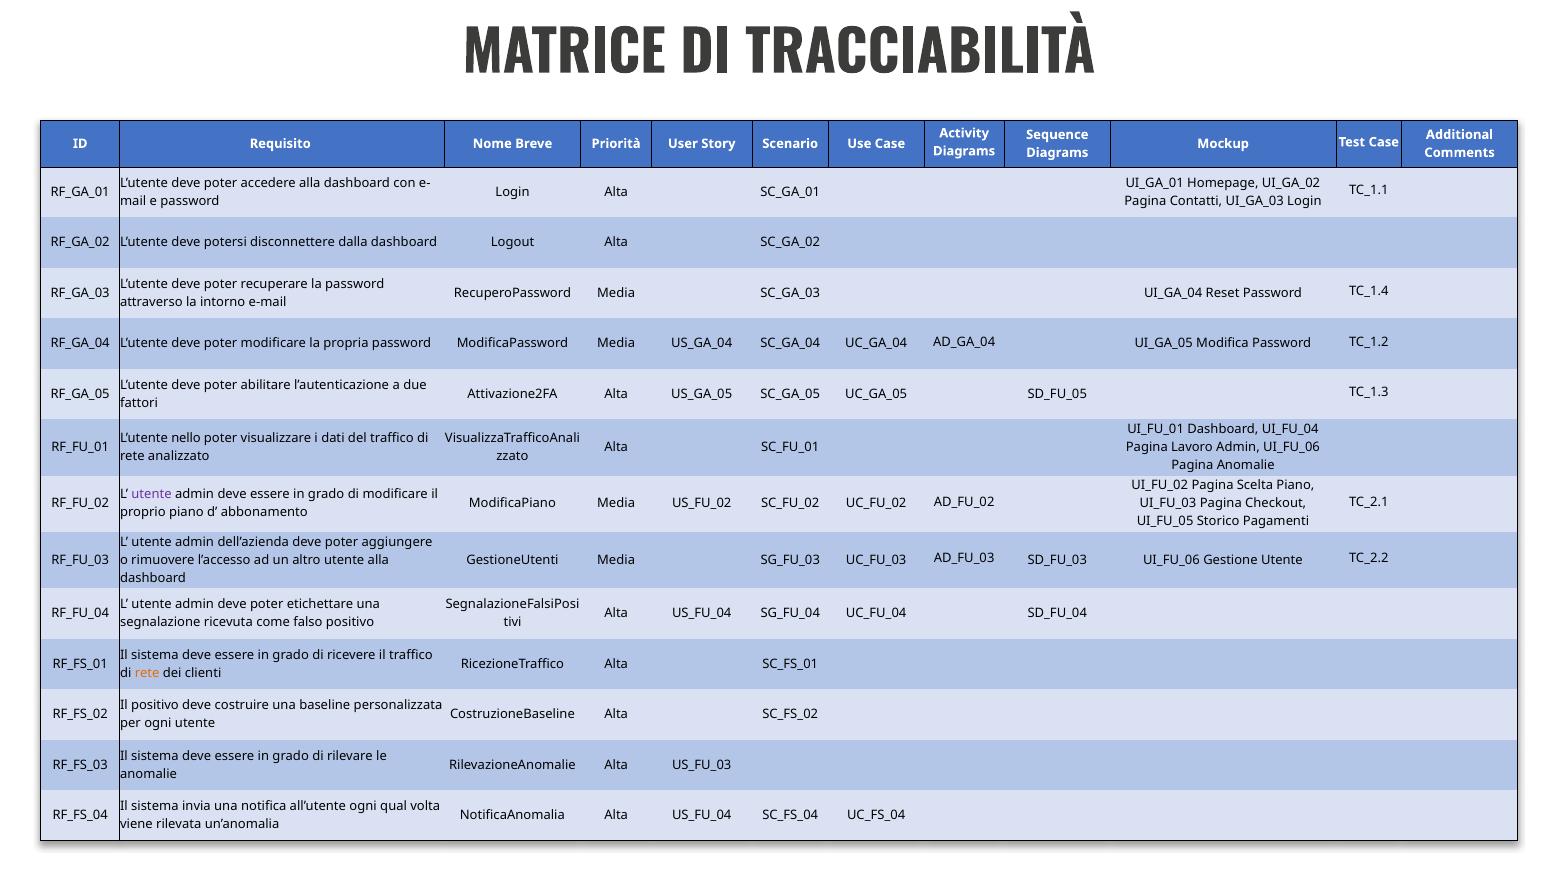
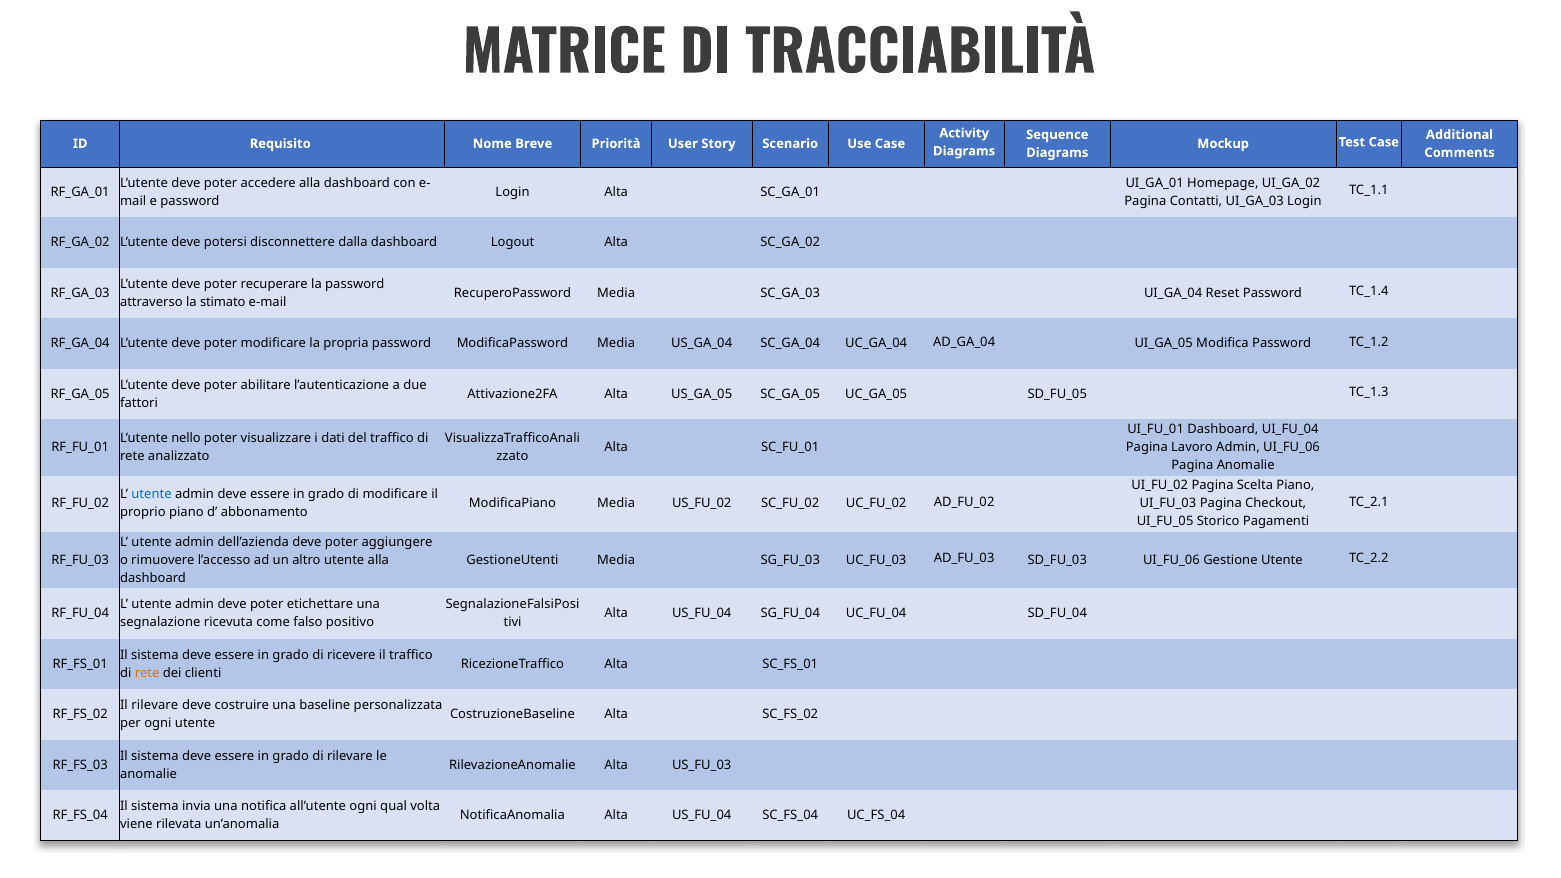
intorno: intorno -> stimato (223, 302)
utente colour: purple -> blue (152, 495)
Il positivo: positivo -> rilevare (155, 705)
